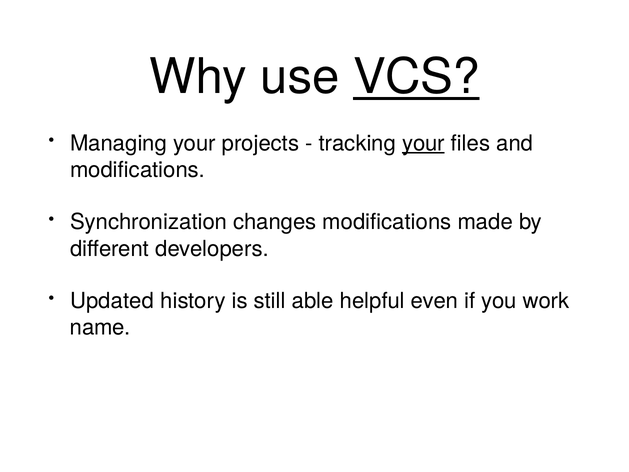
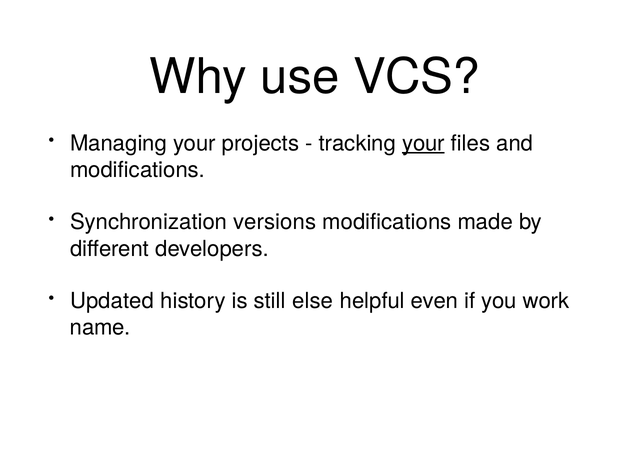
VCS underline: present -> none (417, 77)
changes: changes -> versions (275, 222)
able: able -> else (313, 301)
